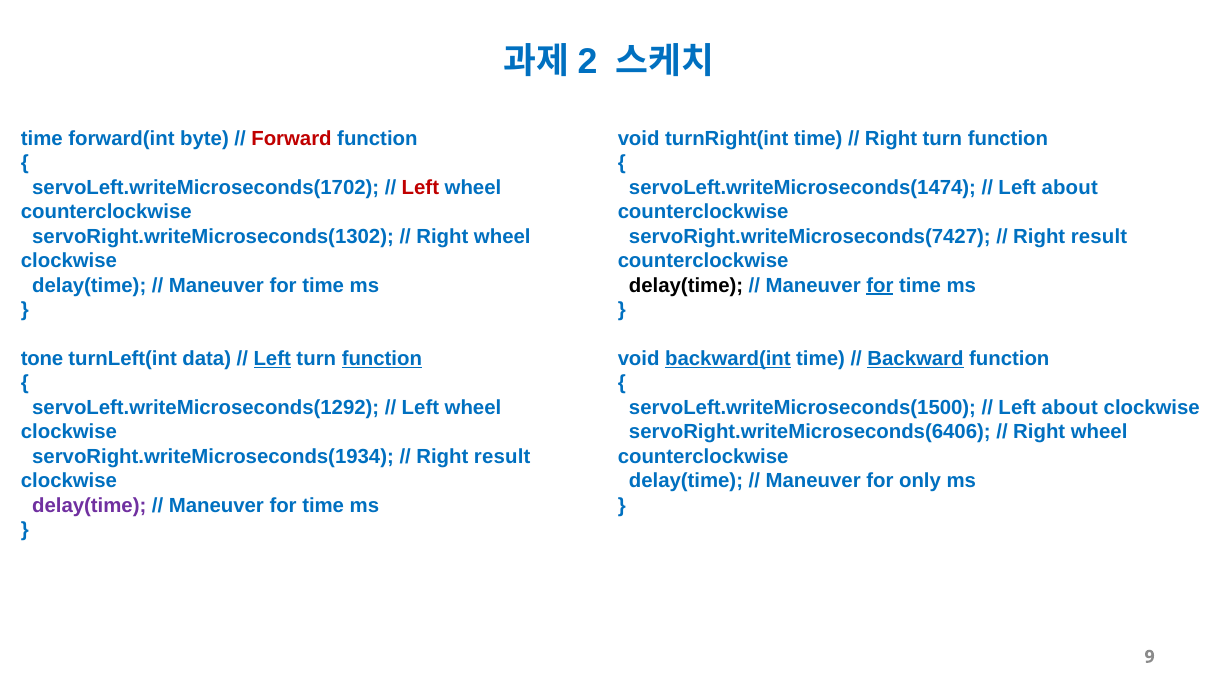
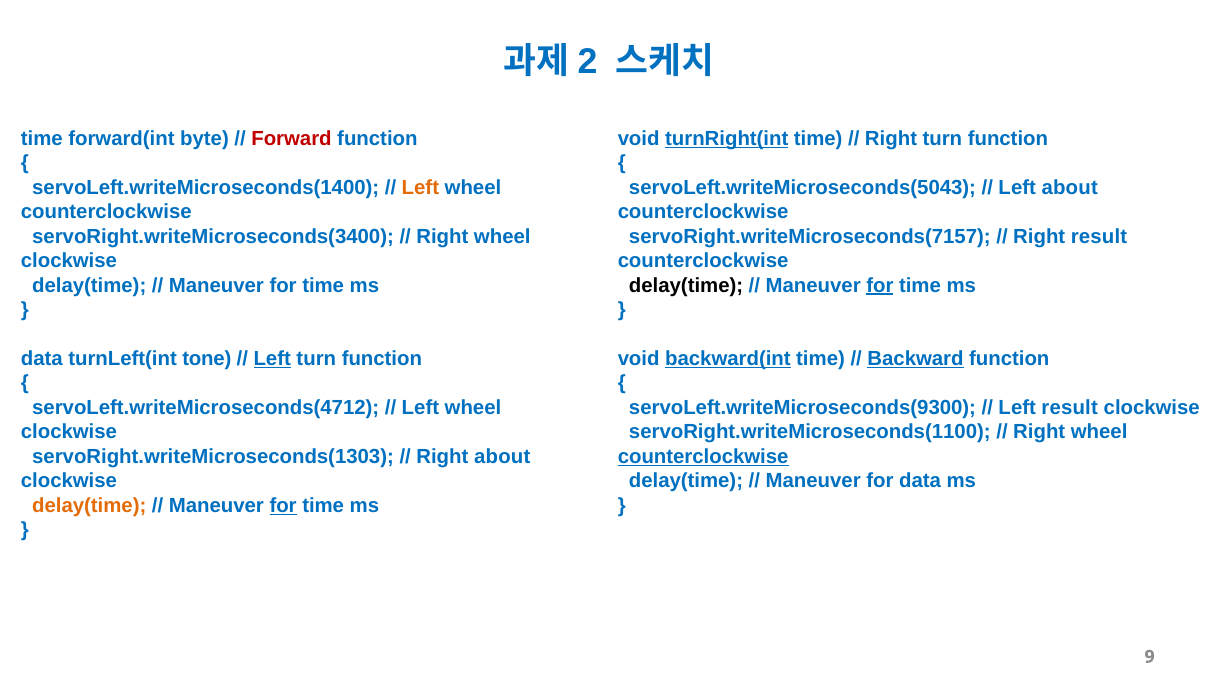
turnRight(int underline: none -> present (727, 138)
servoLeft.writeMicroseconds(1702: servoLeft.writeMicroseconds(1702 -> servoLeft.writeMicroseconds(1400 (206, 187)
Left colour: red -> orange (420, 187)
servoLeft.writeMicroseconds(1474: servoLeft.writeMicroseconds(1474 -> servoLeft.writeMicroseconds(5043 (802, 187)
servoRight.writeMicroseconds(1302: servoRight.writeMicroseconds(1302 -> servoRight.writeMicroseconds(3400 (213, 236)
servoRight.writeMicroseconds(7427: servoRight.writeMicroseconds(7427 -> servoRight.writeMicroseconds(7157 (810, 236)
tone: tone -> data (42, 359)
data: data -> tone (207, 359)
function underline: present -> none (382, 359)
servoLeft.writeMicroseconds(1292: servoLeft.writeMicroseconds(1292 -> servoLeft.writeMicroseconds(4712 (206, 408)
servoLeft.writeMicroseconds(1500: servoLeft.writeMicroseconds(1500 -> servoLeft.writeMicroseconds(9300 (802, 408)
about: about -> result (1070, 408)
servoRight.writeMicroseconds(6406: servoRight.writeMicroseconds(6406 -> servoRight.writeMicroseconds(1100 (810, 432)
servoRight.writeMicroseconds(1934: servoRight.writeMicroseconds(1934 -> servoRight.writeMicroseconds(1303 (213, 457)
result: result -> about (502, 457)
counterclockwise underline: none -> present (703, 457)
for only: only -> data (920, 481)
delay(time colour: purple -> orange (89, 506)
for underline: none -> present (283, 506)
